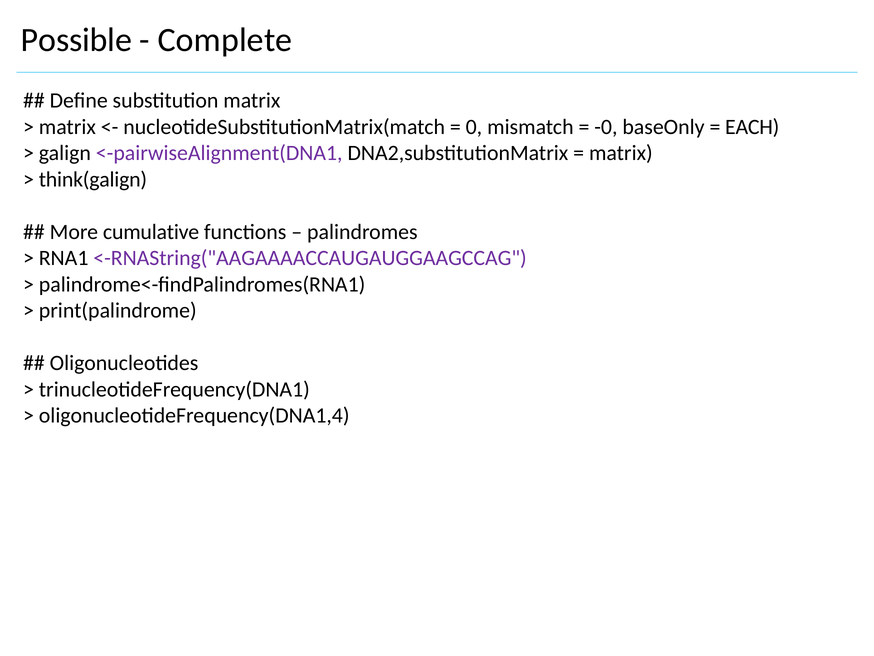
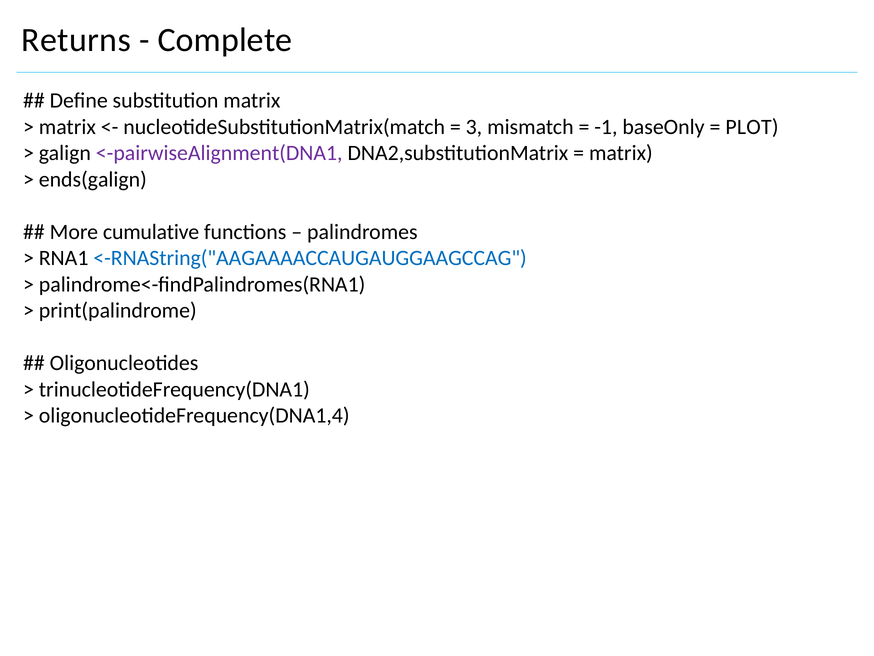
Possible: Possible -> Returns (76, 40)
0: 0 -> 3 (474, 127)
-0: -0 -> -1 (606, 127)
EACH: EACH -> PLOT (752, 127)
think(galign: think(galign -> ends(galign (93, 179)
<-RNAString("AAGAAAACCAUGAUGGAAGCCAG colour: purple -> blue (310, 258)
